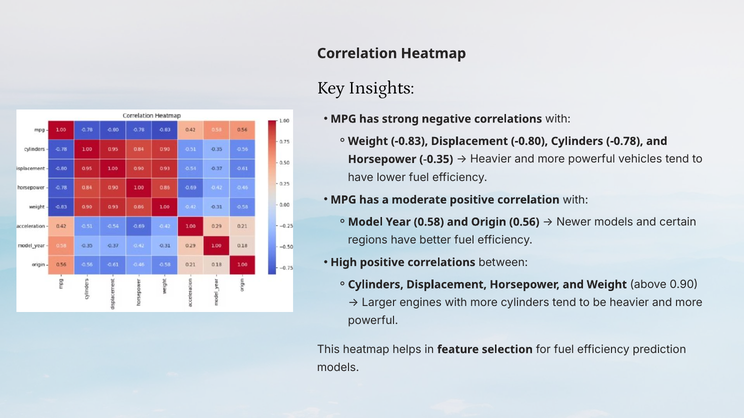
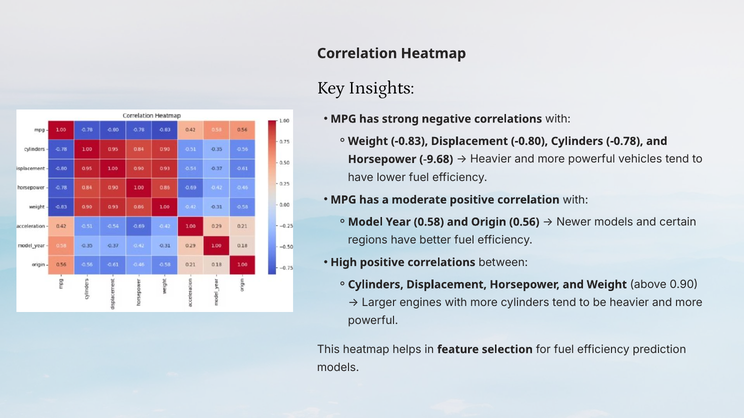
-0.35: -0.35 -> -9.68 (436, 159)
